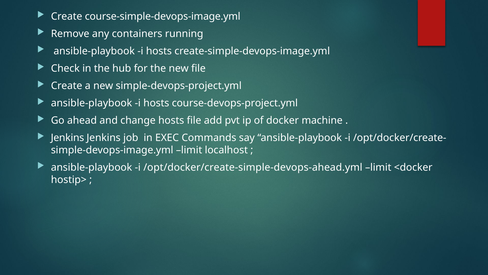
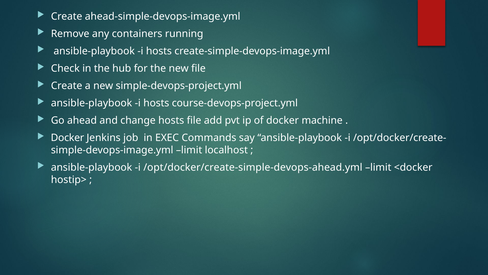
course-simple-devops-image.yml: course-simple-devops-image.yml -> ahead-simple-devops-image.yml (163, 16)
Jenkins: Jenkins -> Docker (67, 138)
